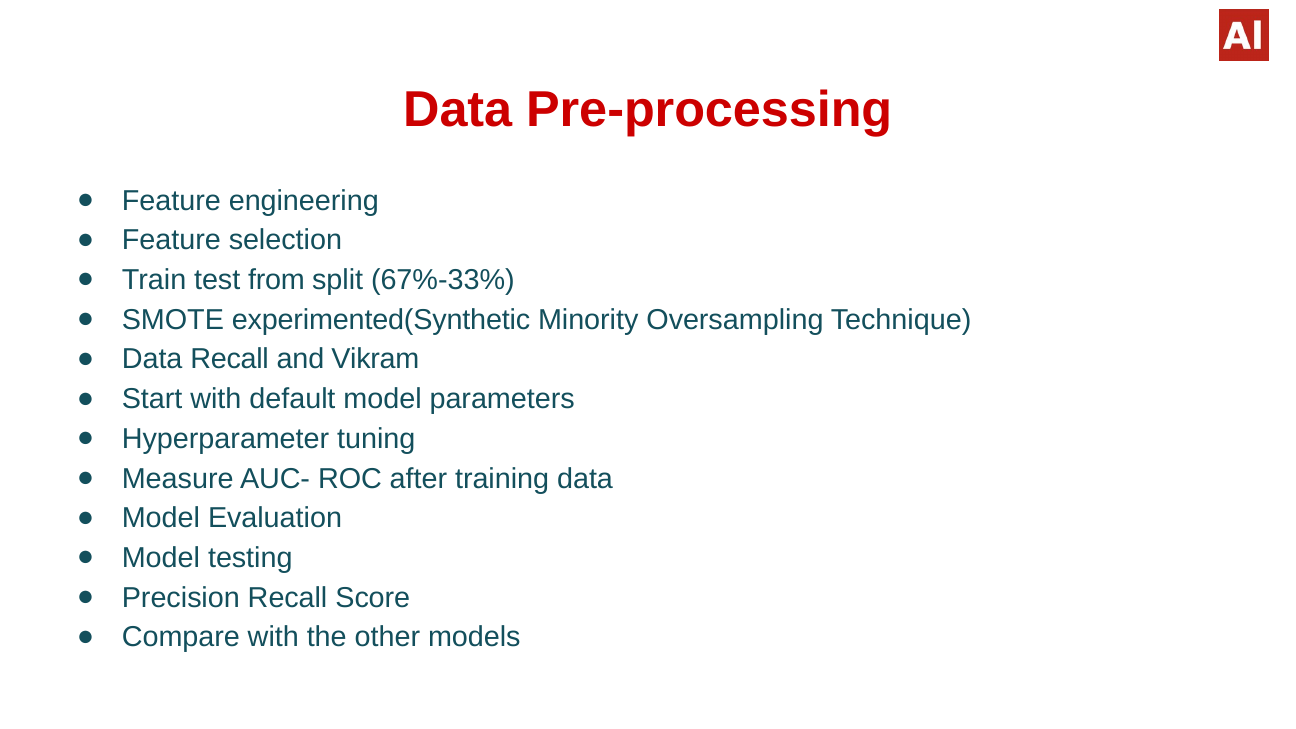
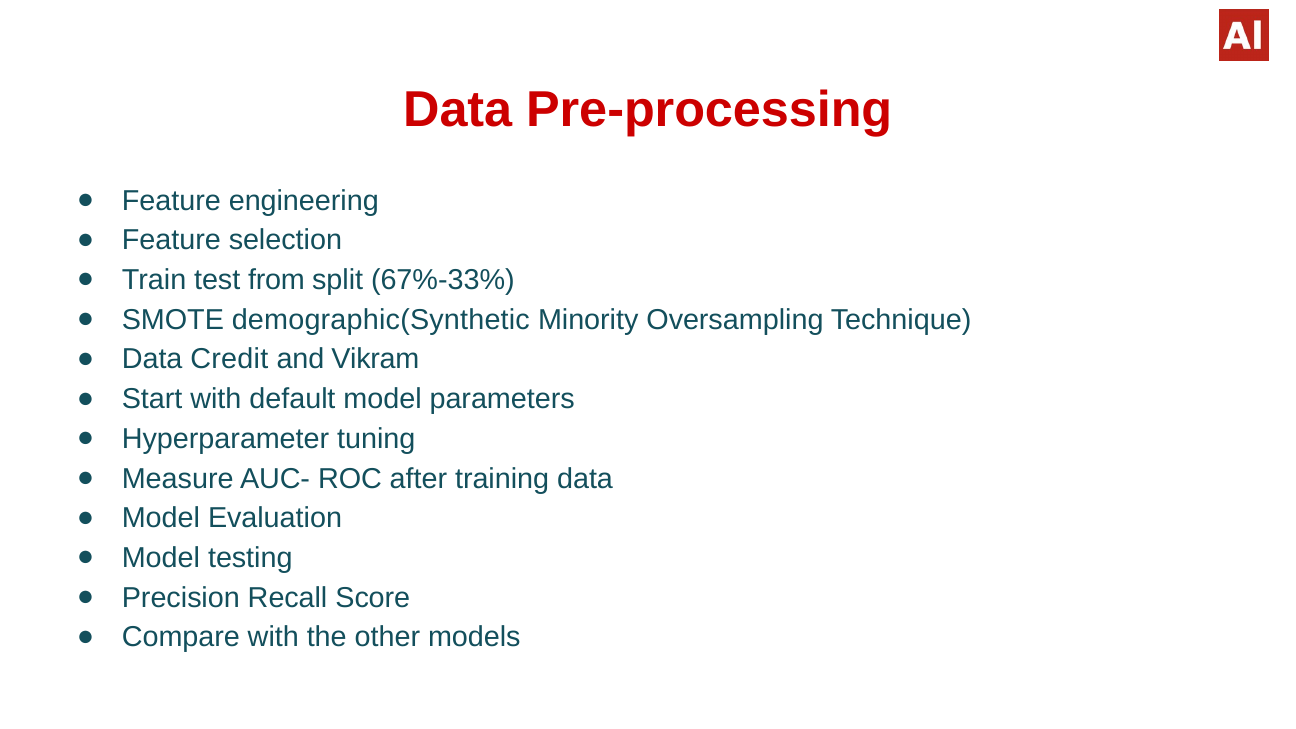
experimented(Synthetic: experimented(Synthetic -> demographic(Synthetic (381, 320)
Data Recall: Recall -> Credit (229, 360)
